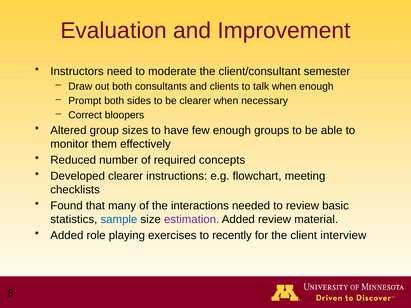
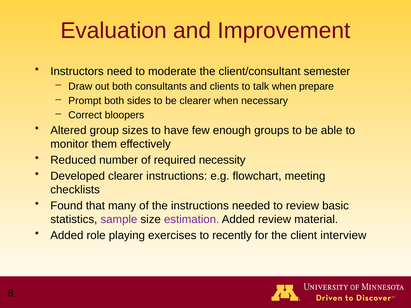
when enough: enough -> prepare (317, 86)
concepts: concepts -> necessity (222, 160)
the interactions: interactions -> instructions (200, 206)
sample colour: blue -> purple (119, 220)
